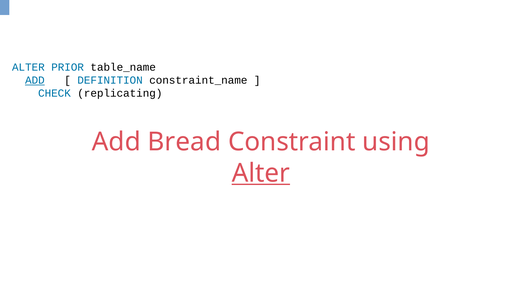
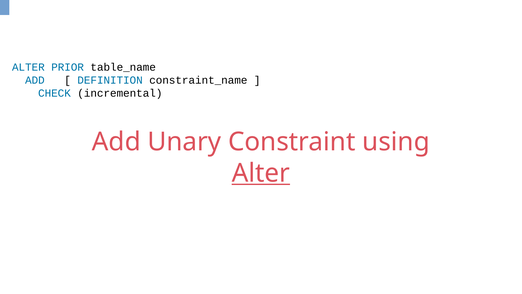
ADD underline: present -> none (35, 80)
replicating: replicating -> incremental (120, 93)
Bread: Bread -> Unary (184, 142)
